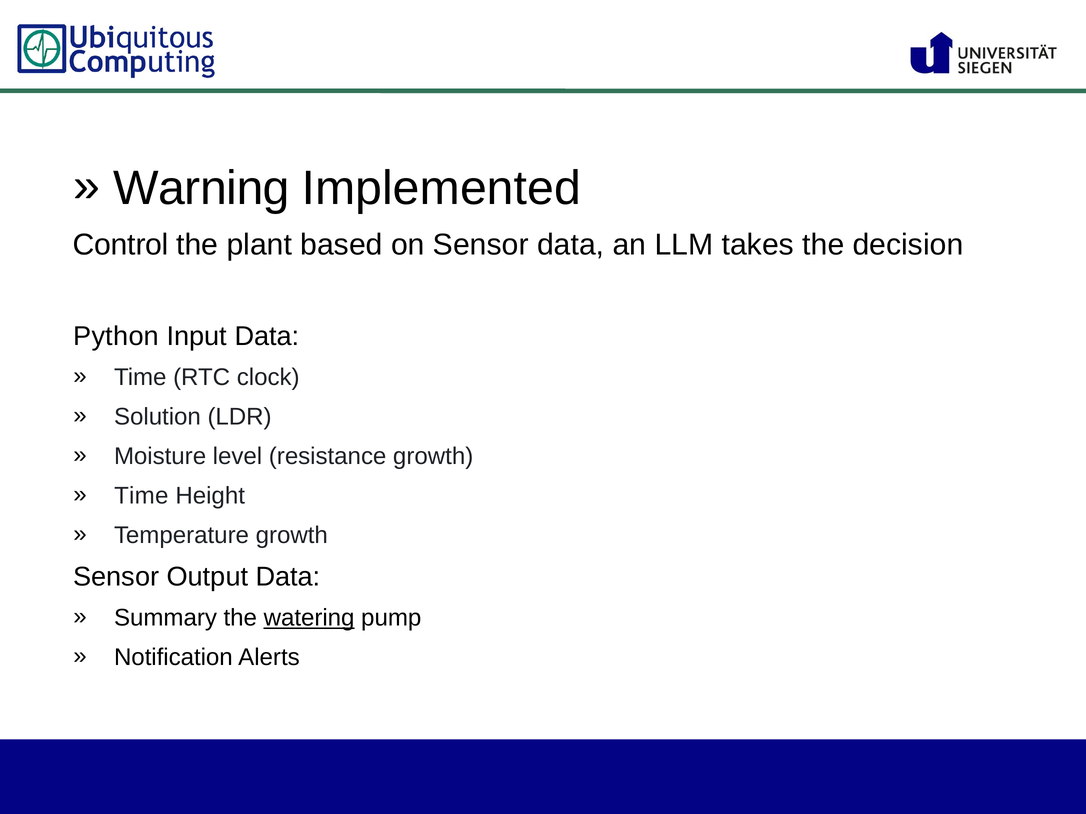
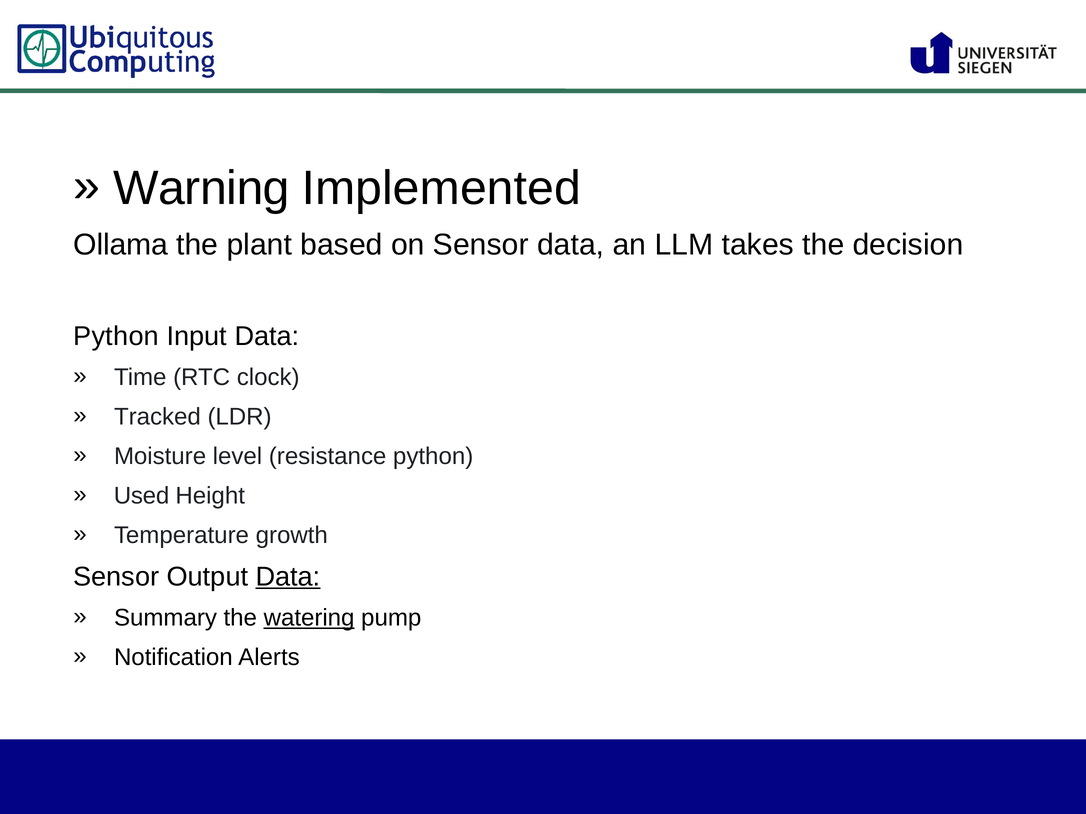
Control: Control -> Ollama (121, 245)
Solution: Solution -> Tracked (157, 417)
resistance growth: growth -> python (433, 456)
Time: Time -> Used (142, 496)
Data underline: none -> present (288, 577)
